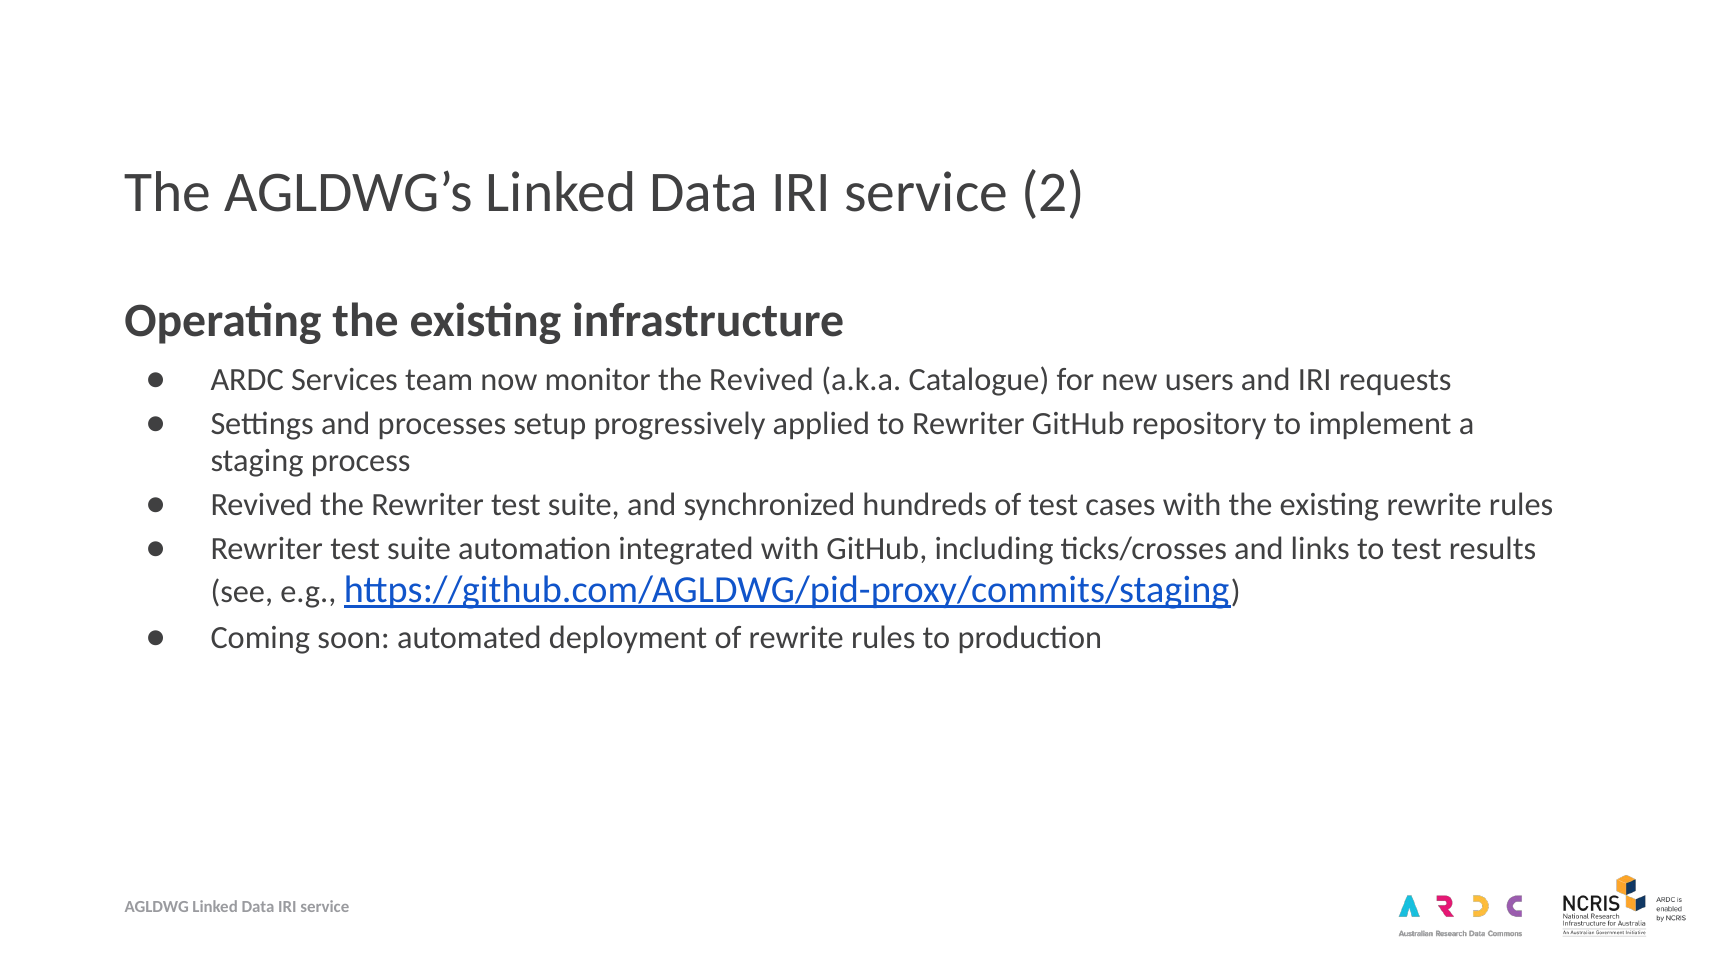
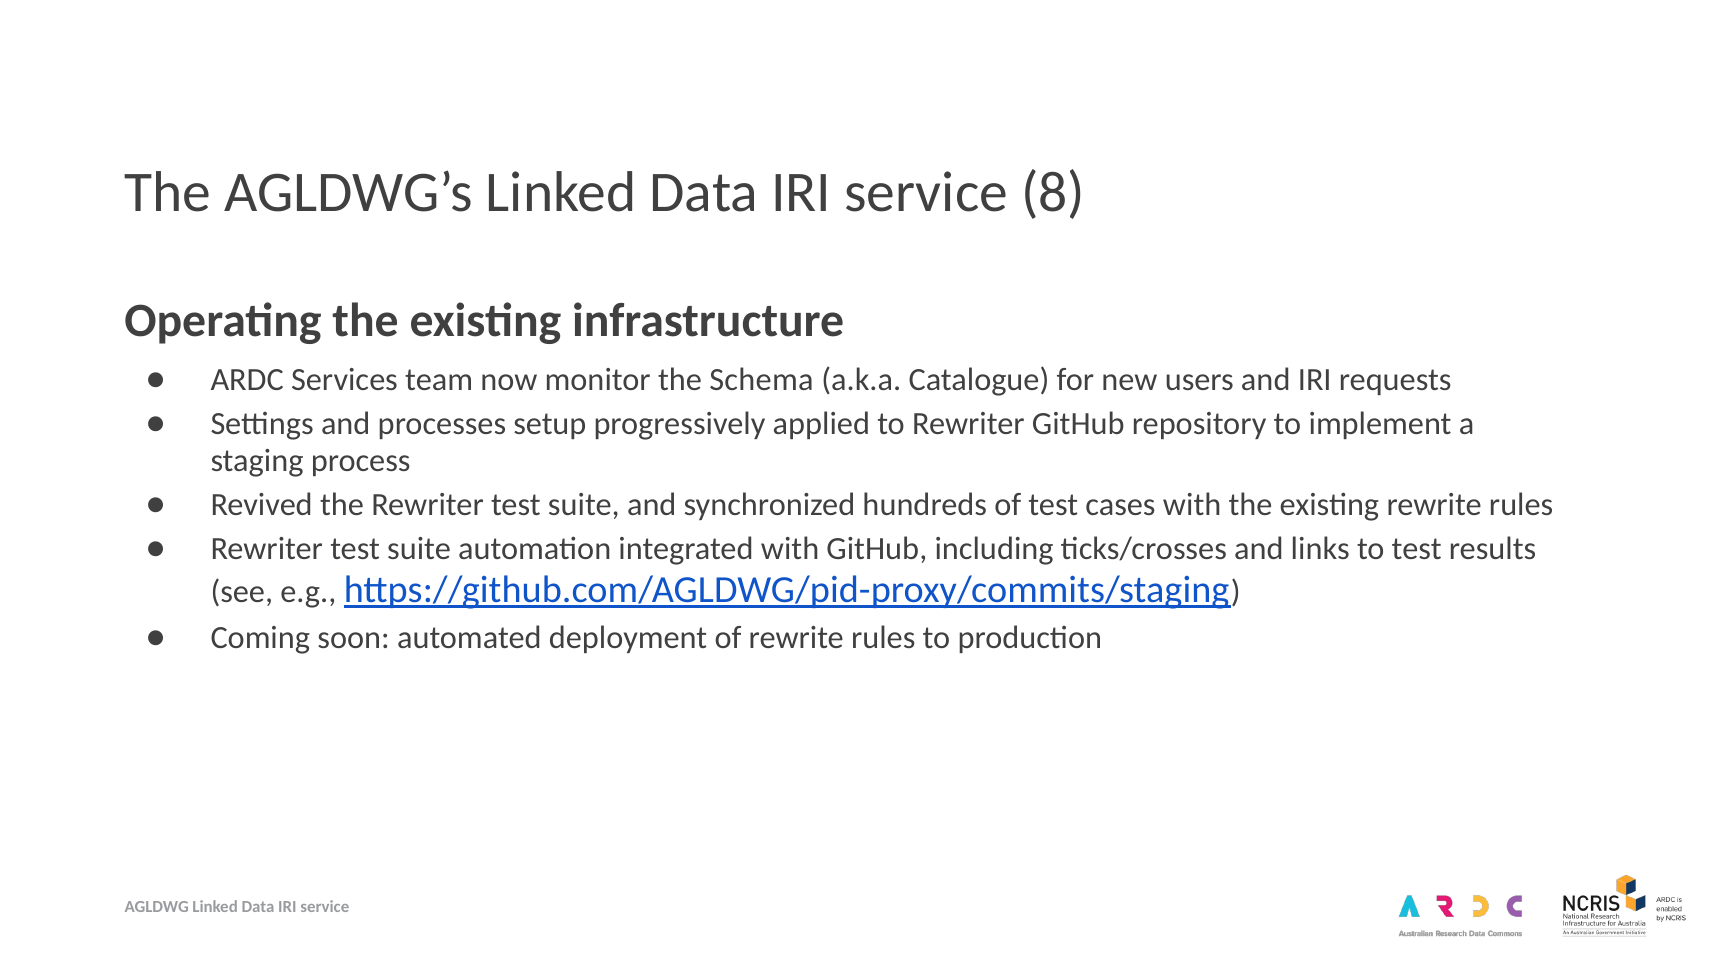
2: 2 -> 8 (1053, 192)
the Revived: Revived -> Schema (762, 380)
